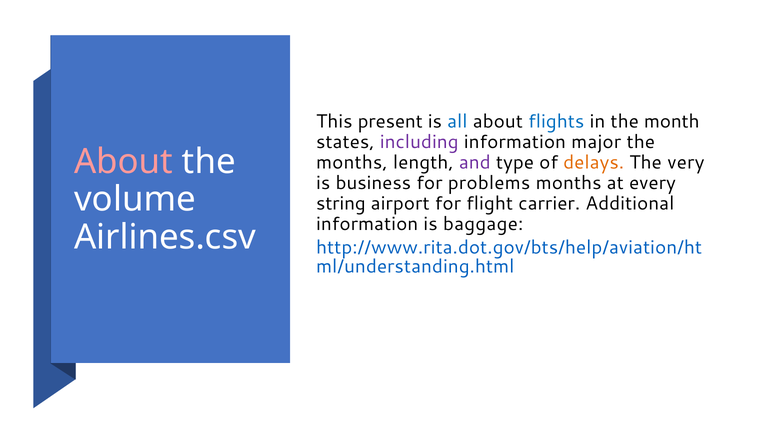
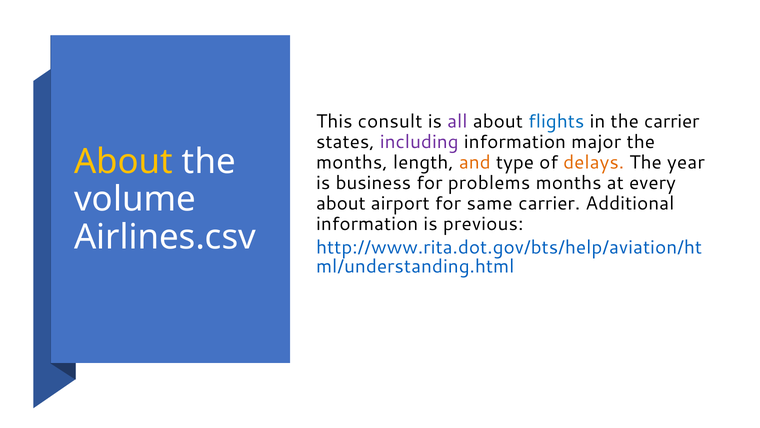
present: present -> consult (390, 121)
all colour: blue -> purple (457, 121)
the month: month -> carrier (672, 121)
About colour: pink -> yellow (124, 161)
and colour: purple -> orange (475, 162)
very: very -> year (686, 162)
string: string -> about (341, 203)
flight: flight -> same (490, 203)
baggage: baggage -> previous (483, 224)
